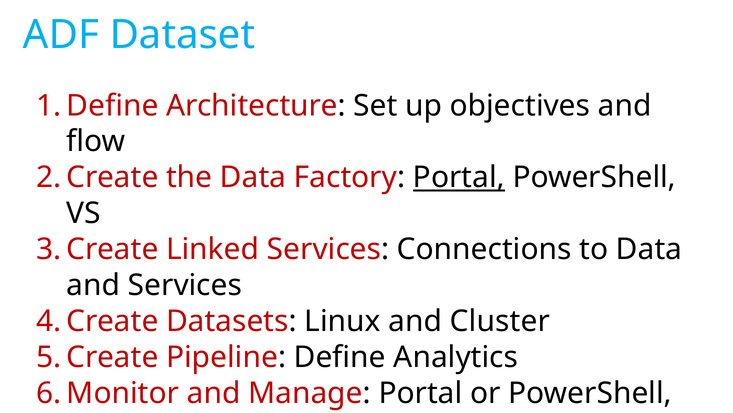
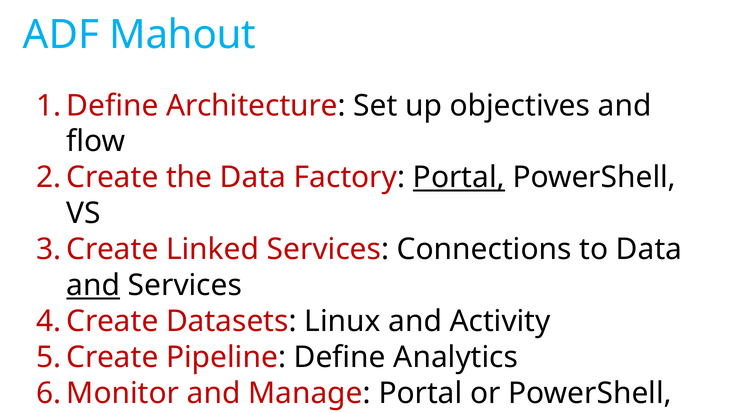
Dataset: Dataset -> Mahout (183, 35)
and underline: none -> present (93, 285)
Cluster: Cluster -> Activity (500, 321)
